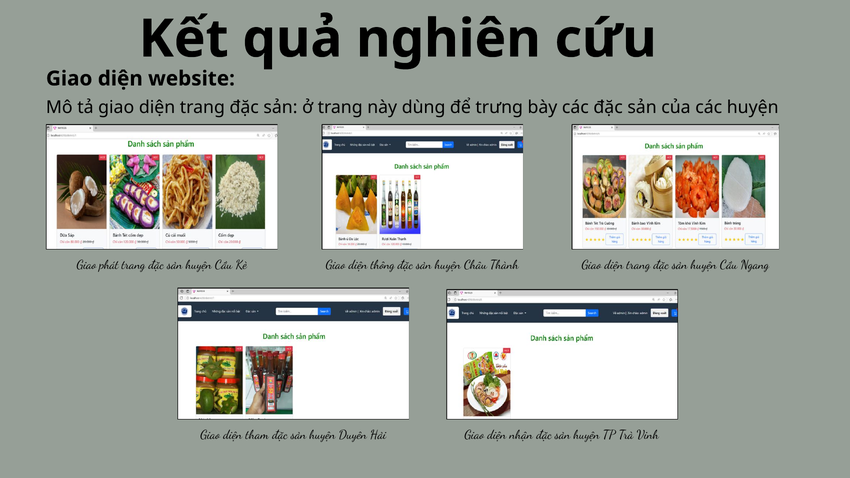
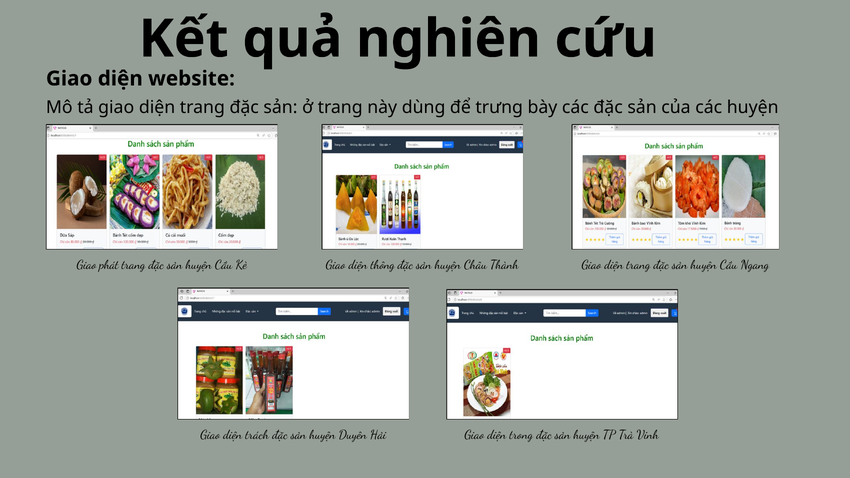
tham: tham -> trách (257, 435)
nhận: nhận -> trong (521, 435)
